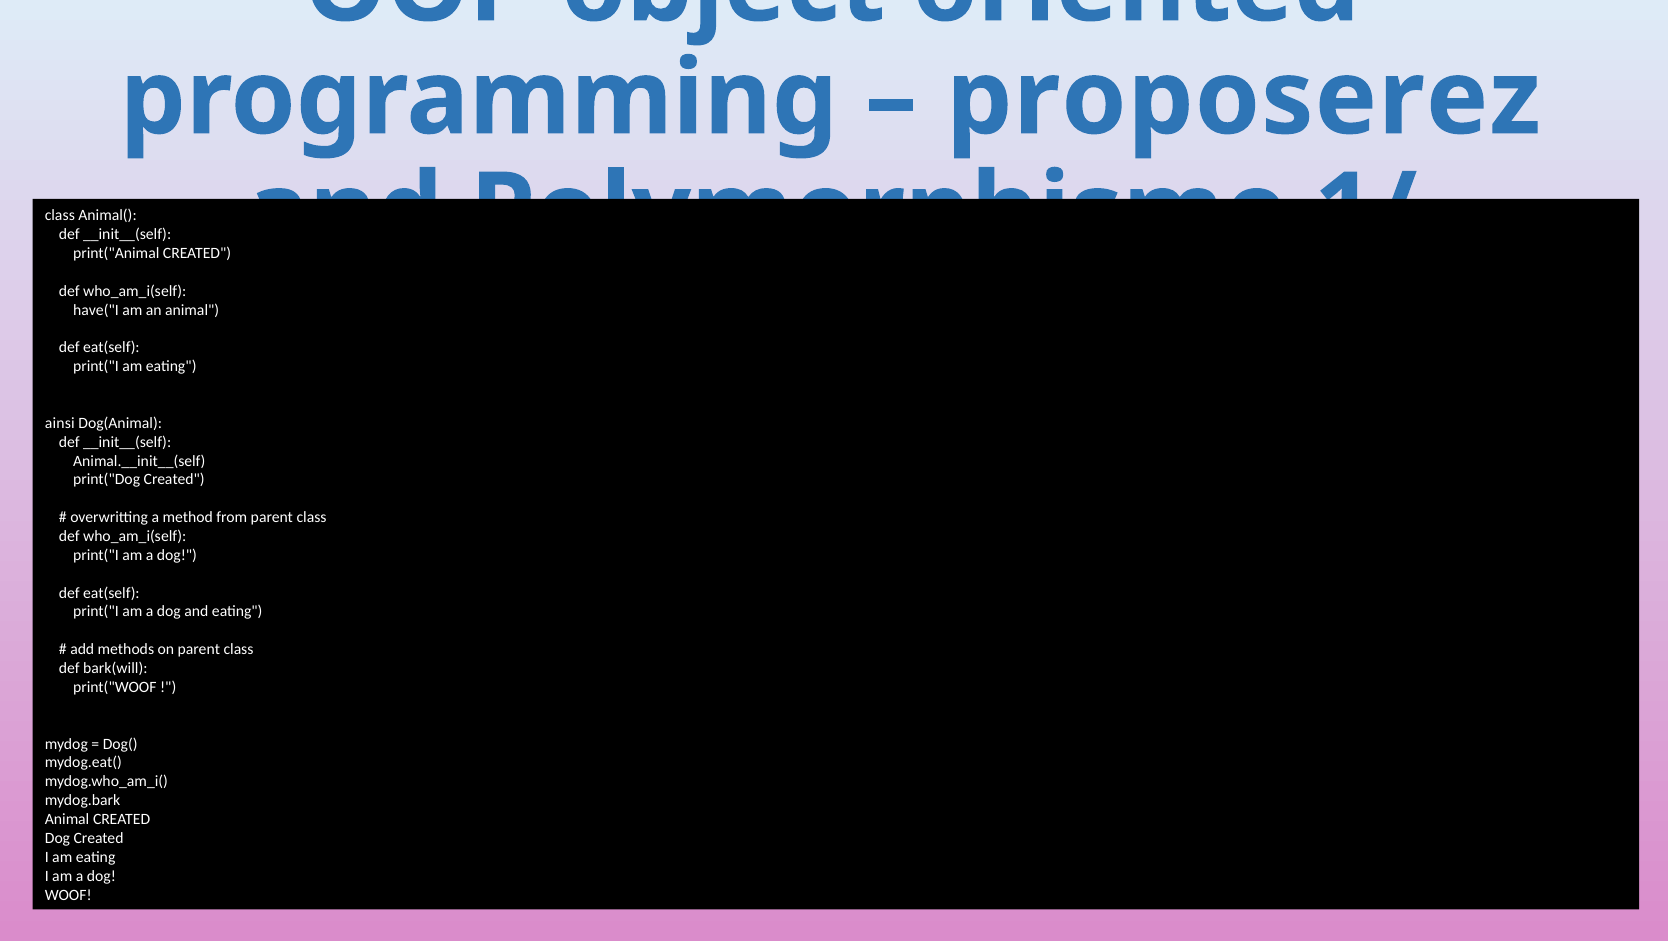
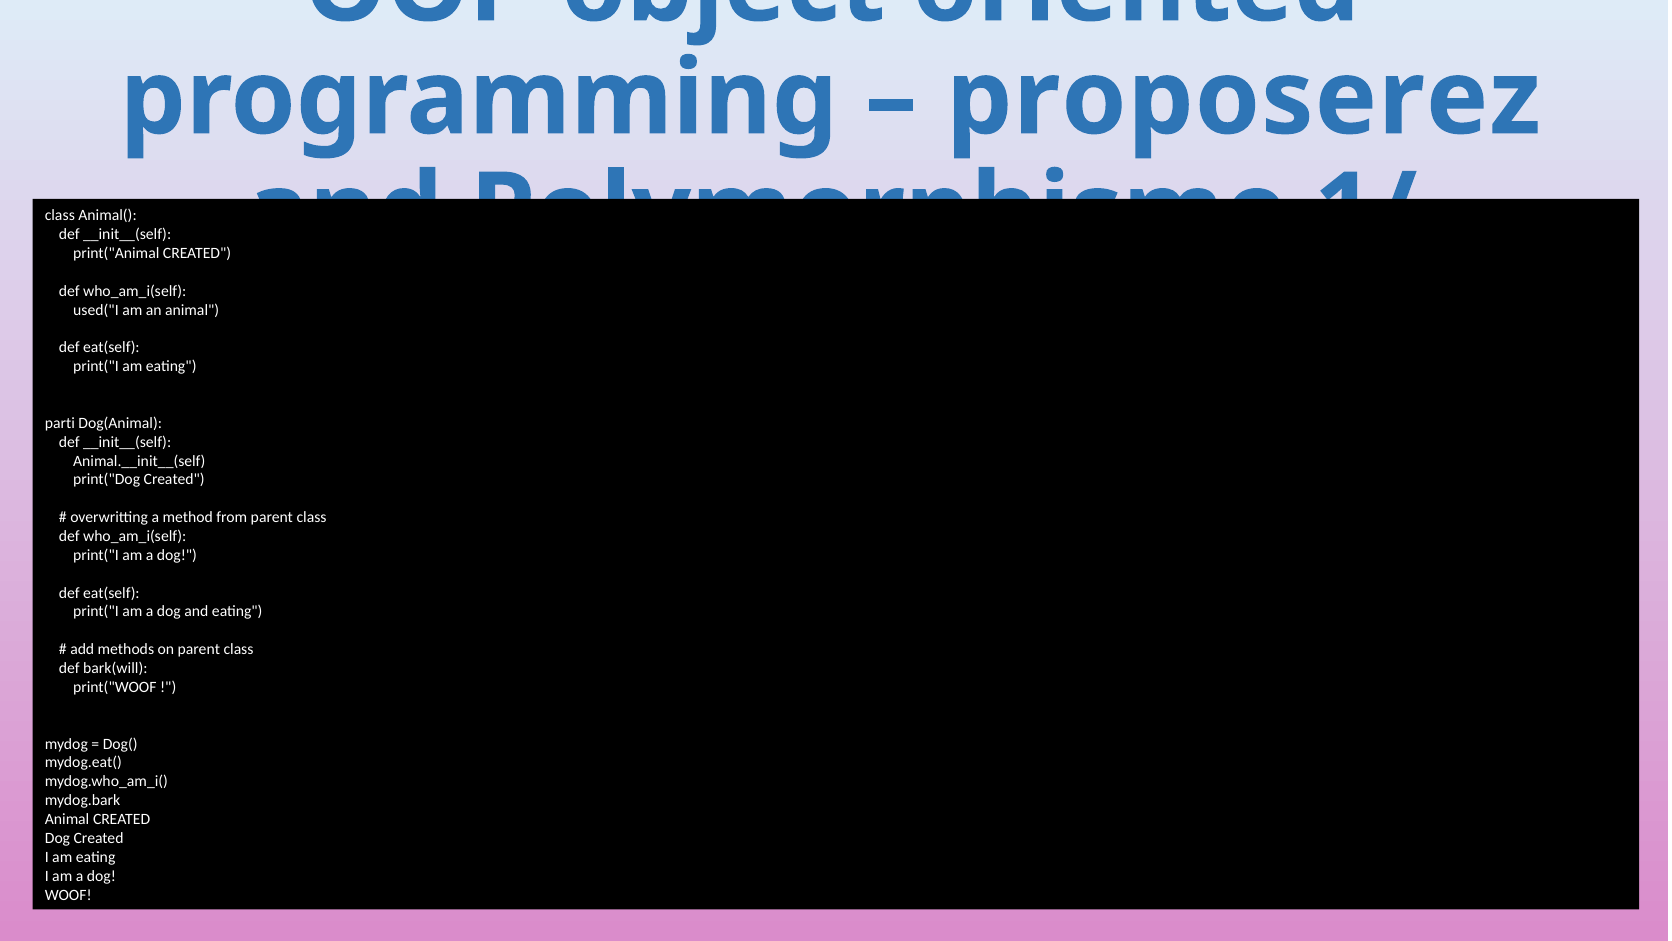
have("I: have("I -> used("I (96, 310)
ainsi: ainsi -> parti (60, 423)
